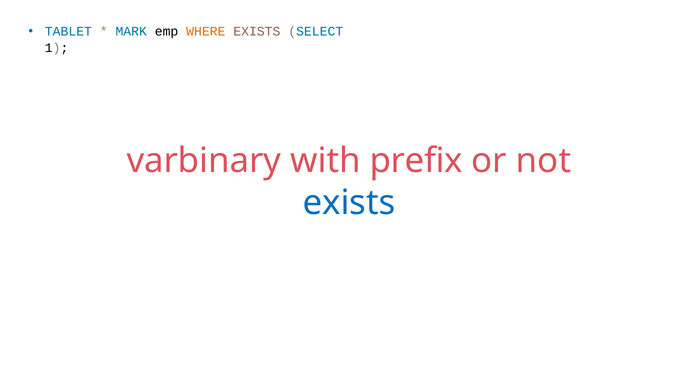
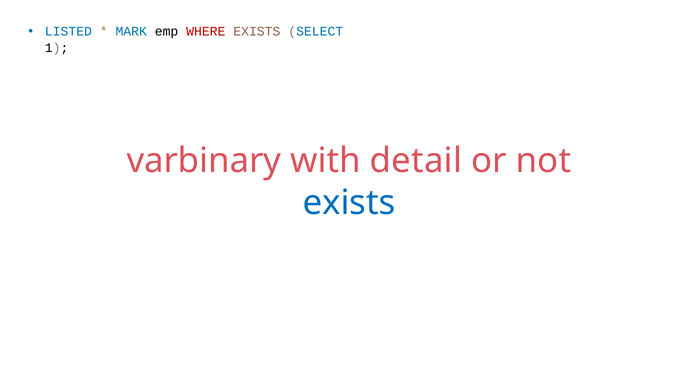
TABLET: TABLET -> LISTED (68, 31)
WHERE colour: orange -> red (206, 31)
prefix: prefix -> detail (416, 161)
